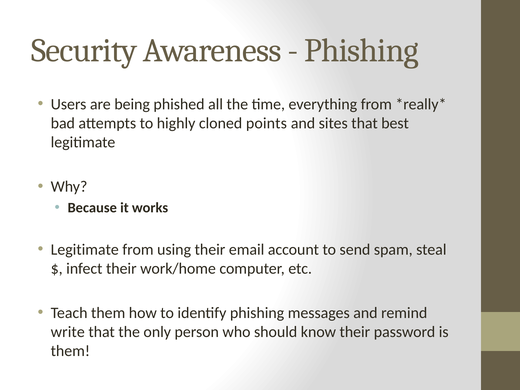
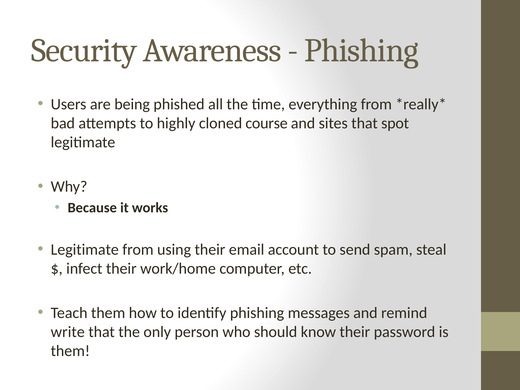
points: points -> course (267, 123)
best: best -> spot (395, 123)
